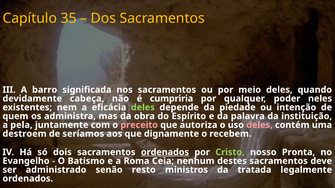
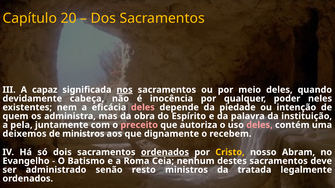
35: 35 -> 20 (69, 18)
barro: barro -> capaz (45, 90)
nos underline: none -> present (125, 90)
cumpriria: cumpriria -> inocência (171, 99)
deles colour: light green -> pink (143, 108)
destroem: destroem -> deixemos (25, 134)
de seríamos: seríamos -> ministros (83, 134)
Cristo colour: light green -> yellow (230, 153)
Pronta: Pronta -> Abram (298, 153)
